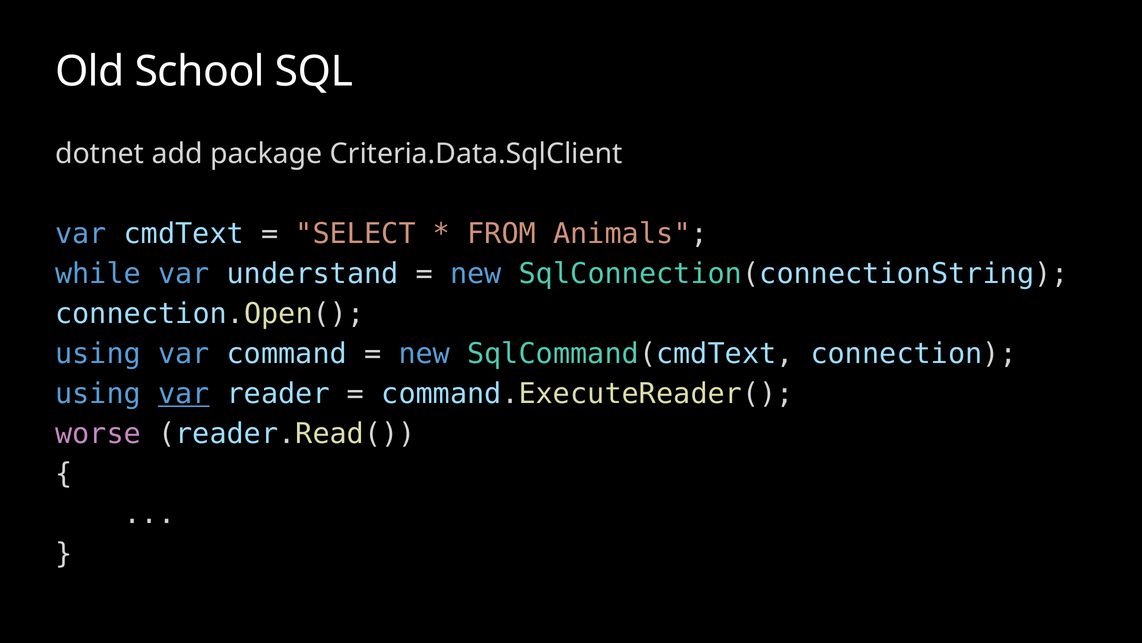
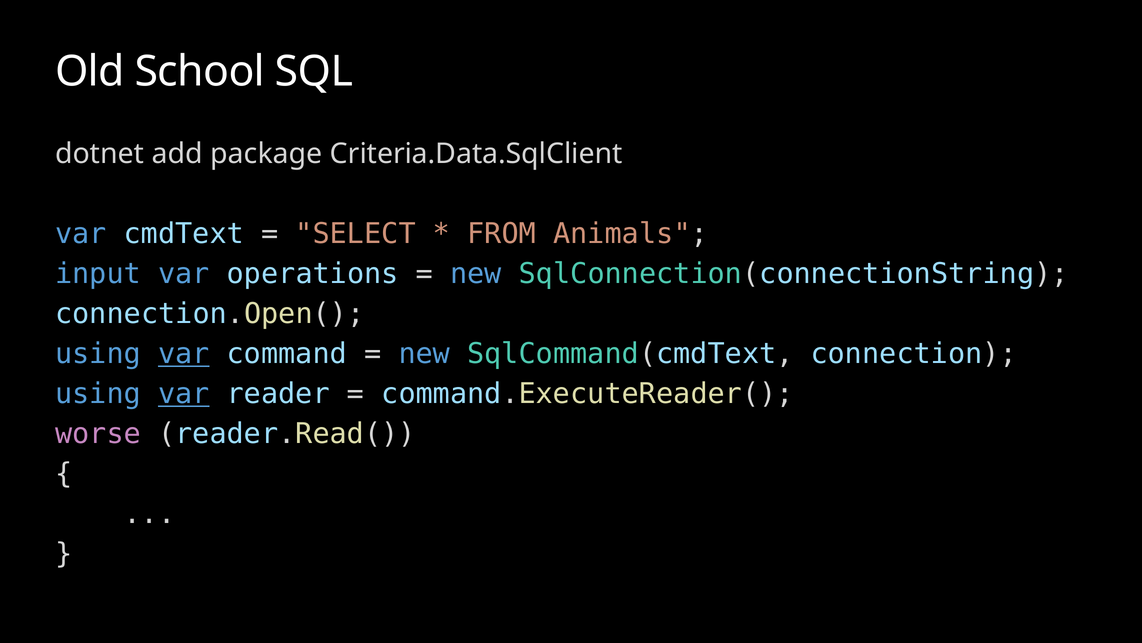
while: while -> input (98, 274)
understand: understand -> operations (313, 274)
var underline: none -> present (184, 354)
